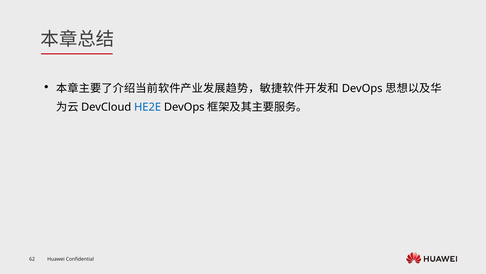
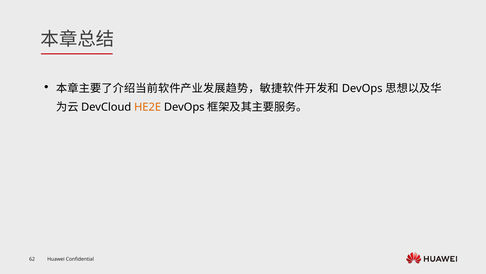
HE2E colour: blue -> orange (148, 107)
